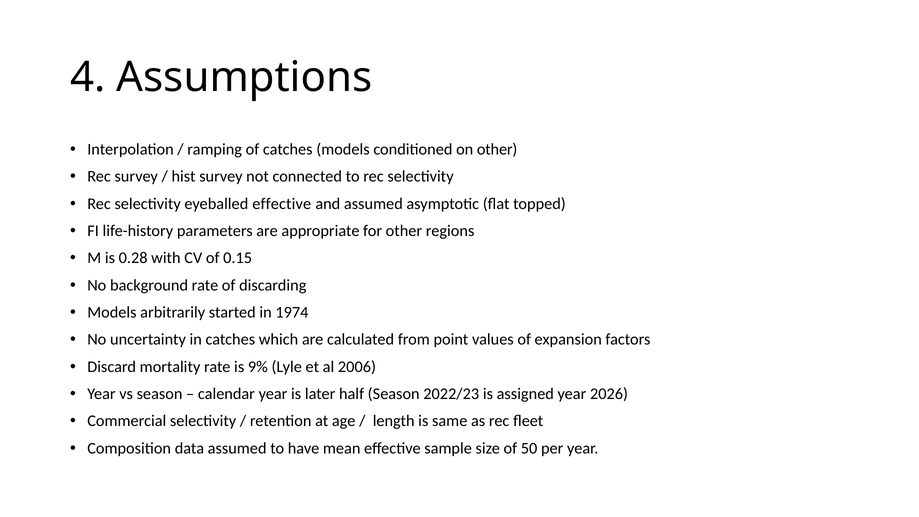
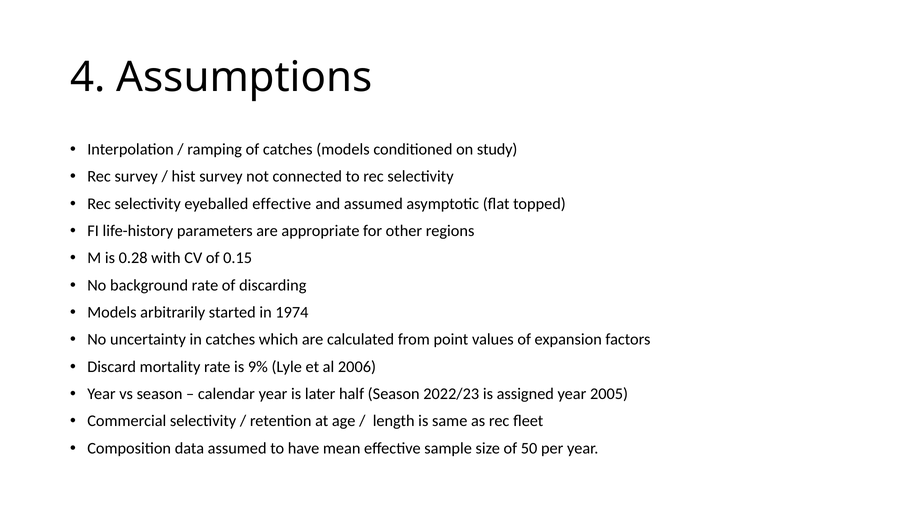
on other: other -> study (497, 149)
2026: 2026 -> 2005 (609, 394)
